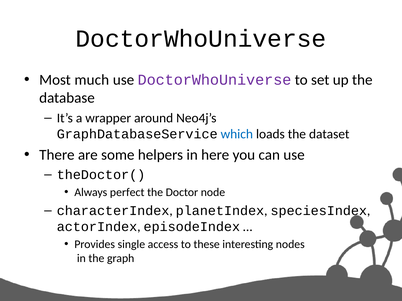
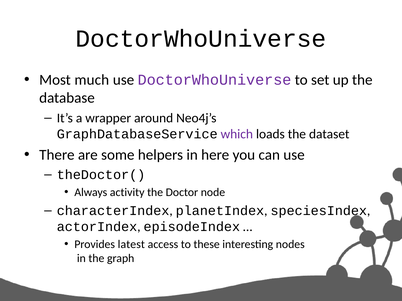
which colour: blue -> purple (237, 134)
perfect: perfect -> activity (127, 193)
single: single -> latest (131, 245)
